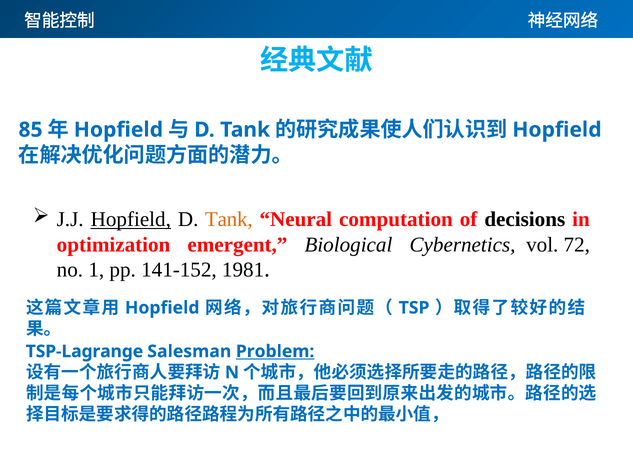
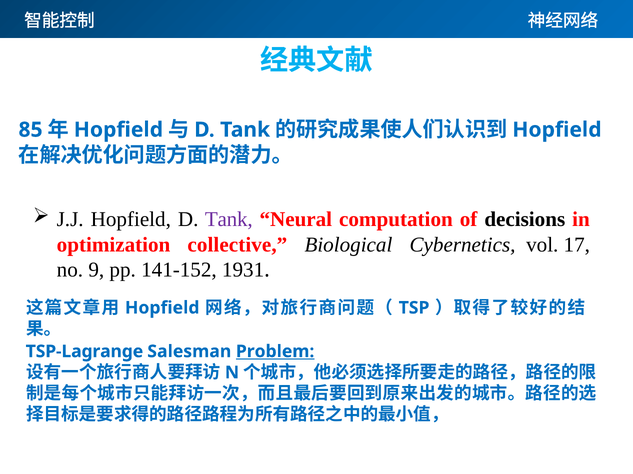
Hopfield underline: present -> none (131, 220)
Tank colour: orange -> purple (229, 220)
emergent: emergent -> collective (237, 245)
72: 72 -> 17 (577, 245)
1: 1 -> 9 (96, 270)
1981: 1981 -> 1931 (243, 270)
